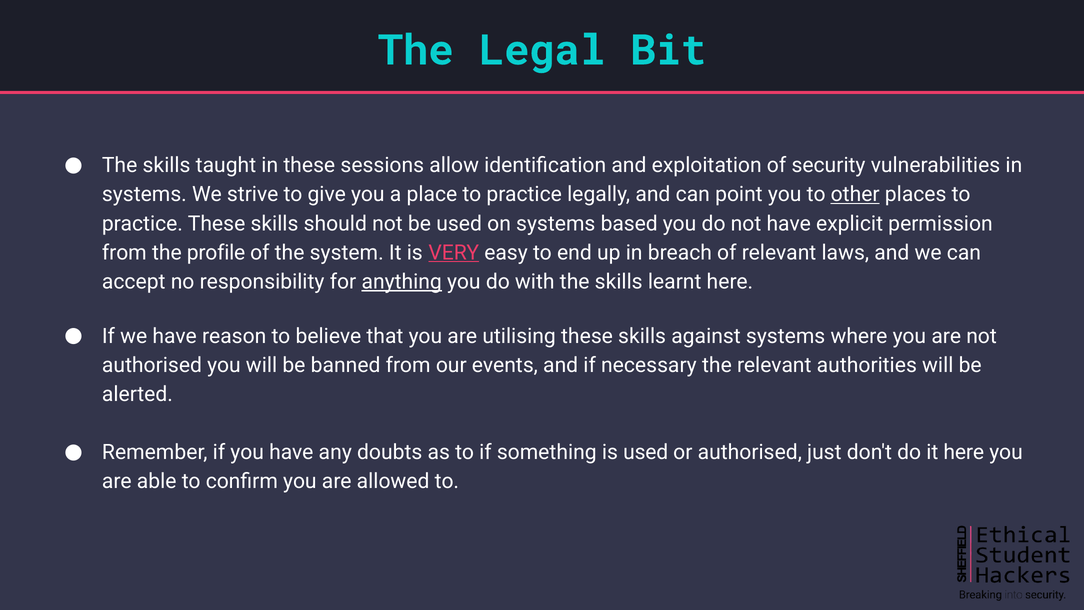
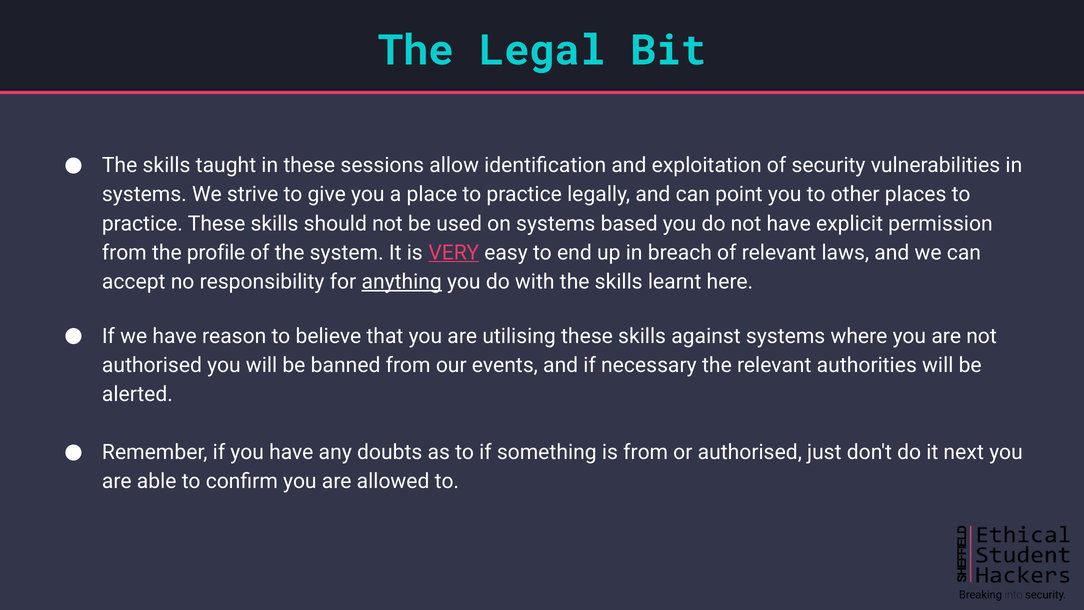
other underline: present -> none (855, 194)
is used: used -> from (646, 452)
it here: here -> next (964, 452)
